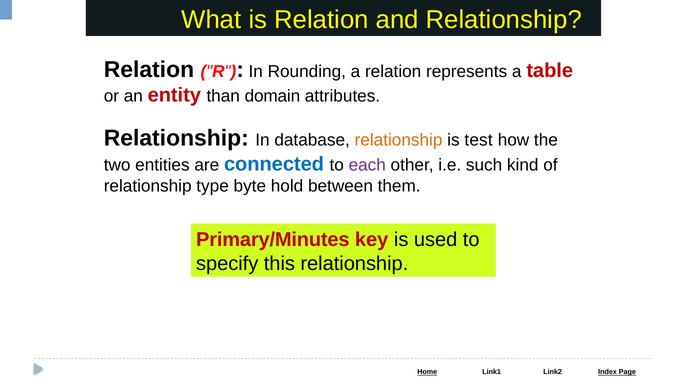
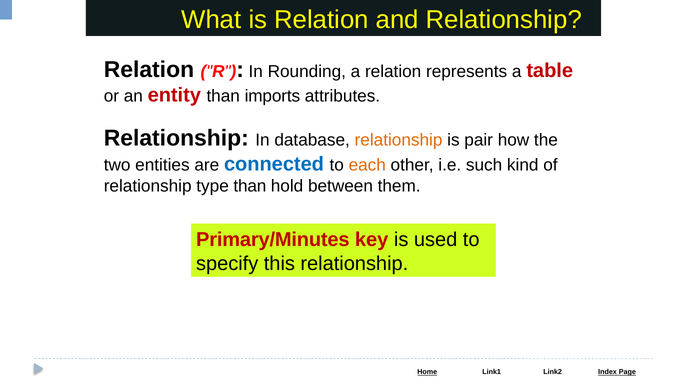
domain: domain -> imports (272, 96)
test: test -> pair (479, 140)
each colour: purple -> orange (367, 165)
type byte: byte -> than (250, 186)
